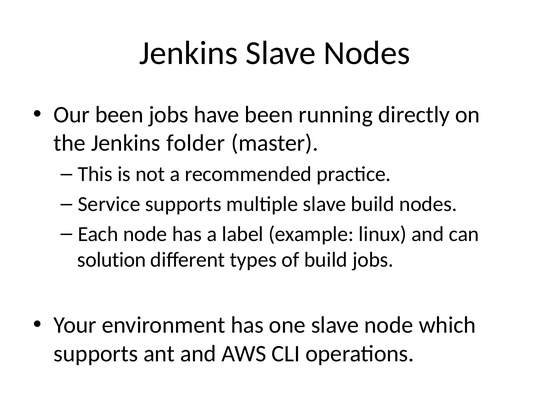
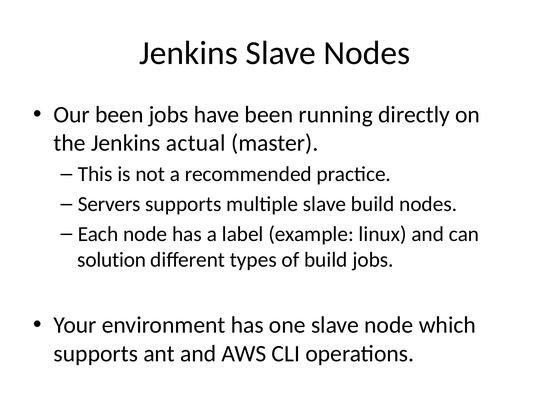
folder: folder -> actual (196, 143)
Service: Service -> Servers (109, 204)
